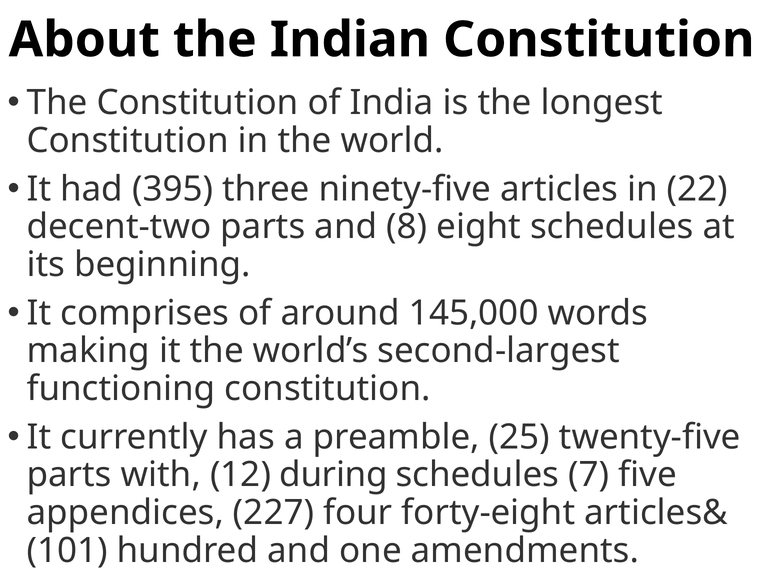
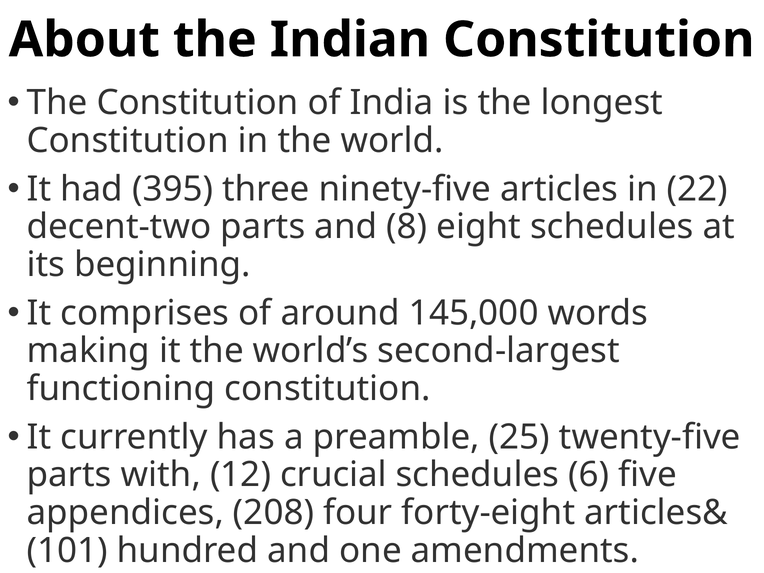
during: during -> crucial (333, 475)
7: 7 -> 6 (589, 475)
227: 227 -> 208 (274, 513)
